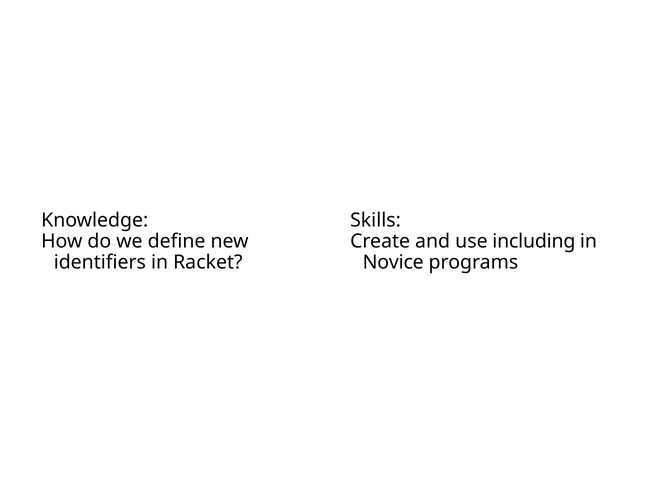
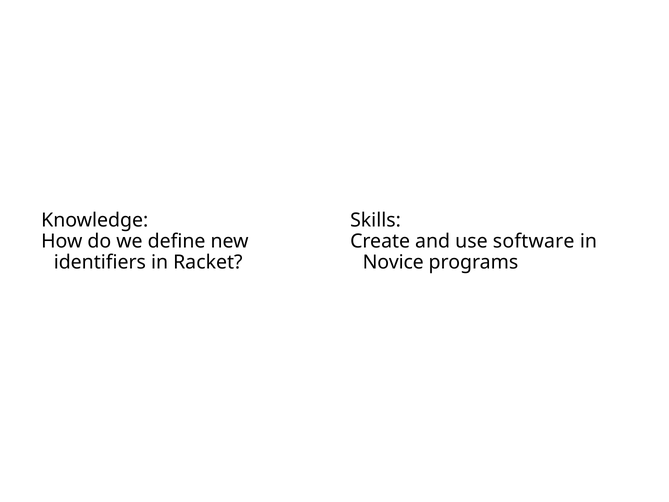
including: including -> software (534, 241)
